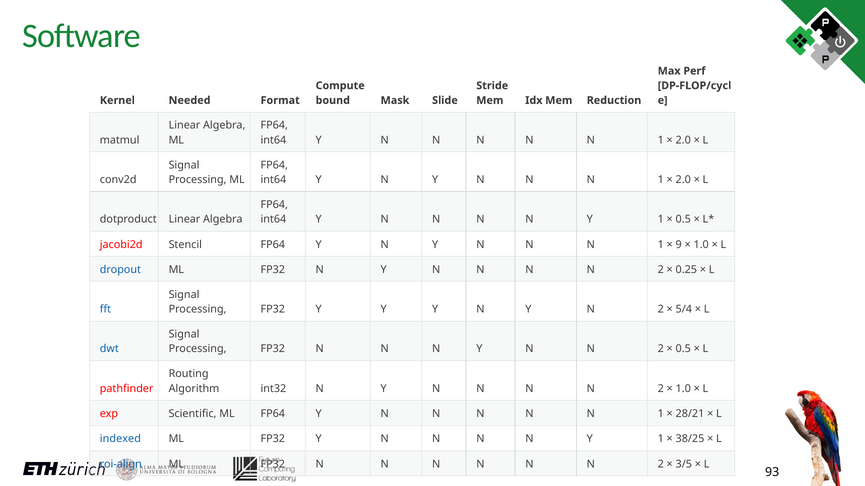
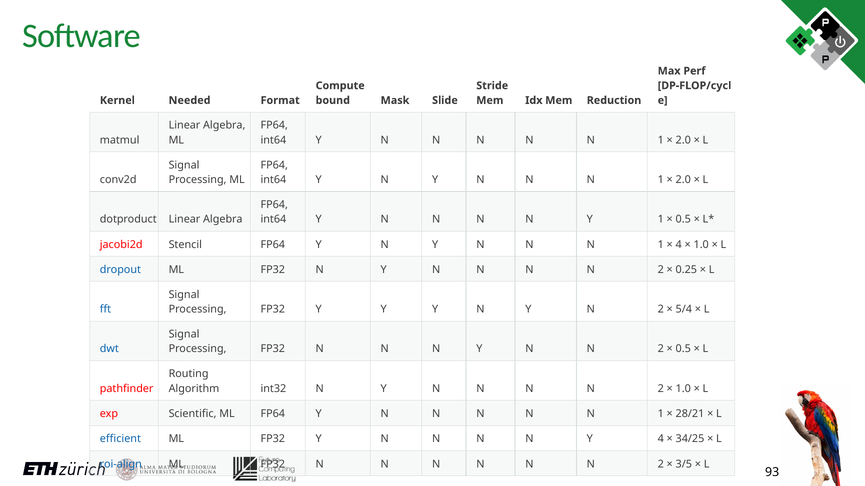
9: 9 -> 4 (679, 245)
indexed: indexed -> efficient (120, 439)
1: 1 -> 4 (661, 439)
38/25: 38/25 -> 34/25 (690, 439)
